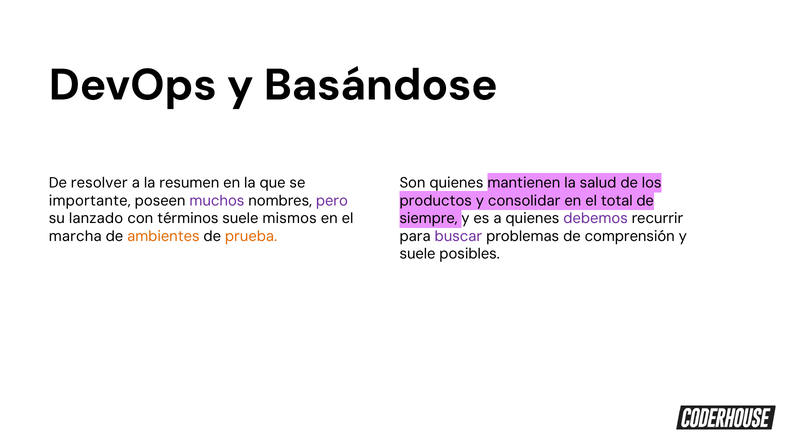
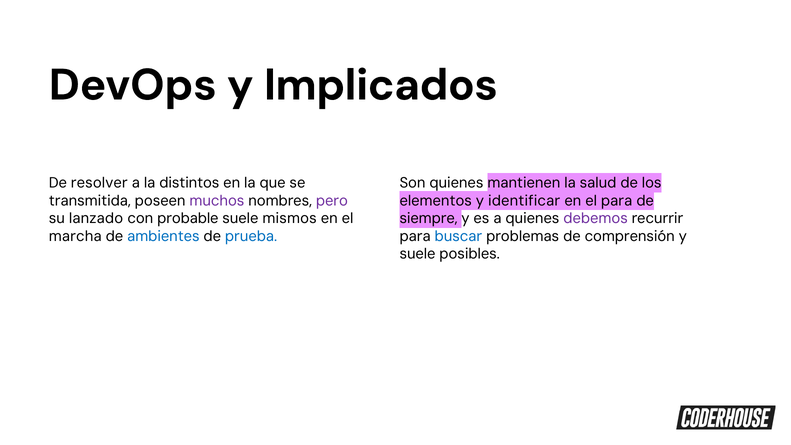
Basándose: Basándose -> Implicados (381, 85)
resumen: resumen -> distintos (189, 183)
importante: importante -> transmitida (90, 201)
productos: productos -> elementos (436, 201)
consolidar: consolidar -> identificar (524, 201)
el total: total -> para (617, 201)
términos: términos -> probable (188, 218)
ambientes colour: orange -> blue (163, 236)
prueba colour: orange -> blue (251, 236)
buscar colour: purple -> blue (458, 236)
